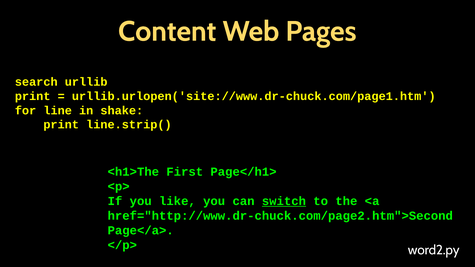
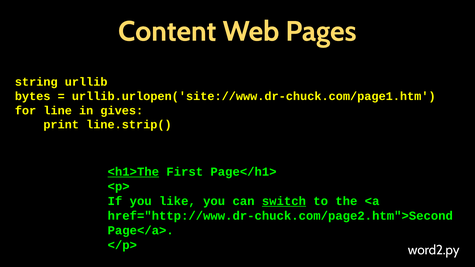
search: search -> string (36, 82)
print: print -> bytes (33, 96)
shake: shake -> gives (122, 111)
<h1>The underline: none -> present (133, 172)
